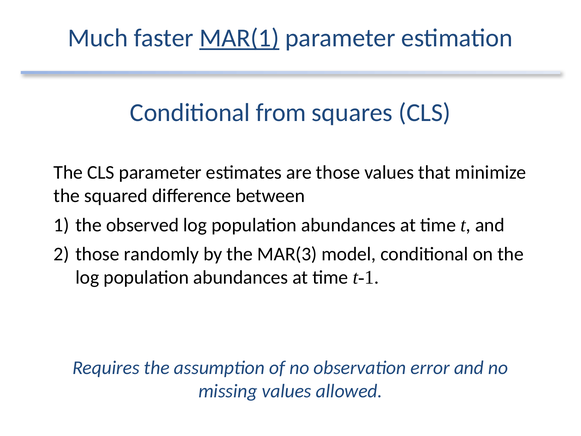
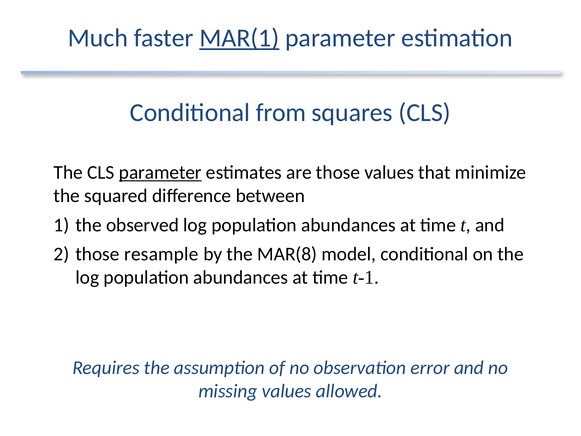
parameter underline: none -> present (160, 172)
randomly: randomly -> resample (161, 254)
MAR(3: MAR(3 -> MAR(8 (287, 254)
